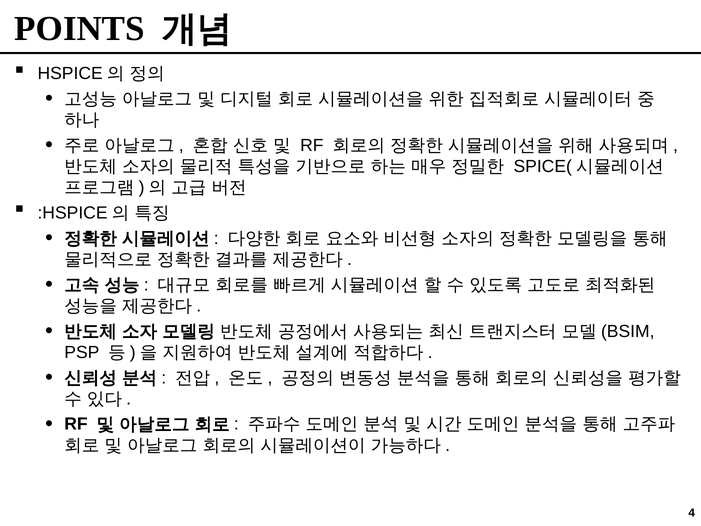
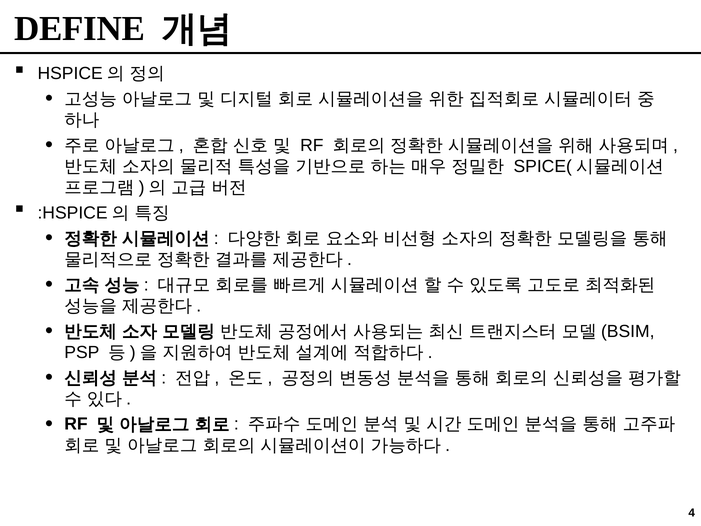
POINTS: POINTS -> DEFINE (80, 29)
